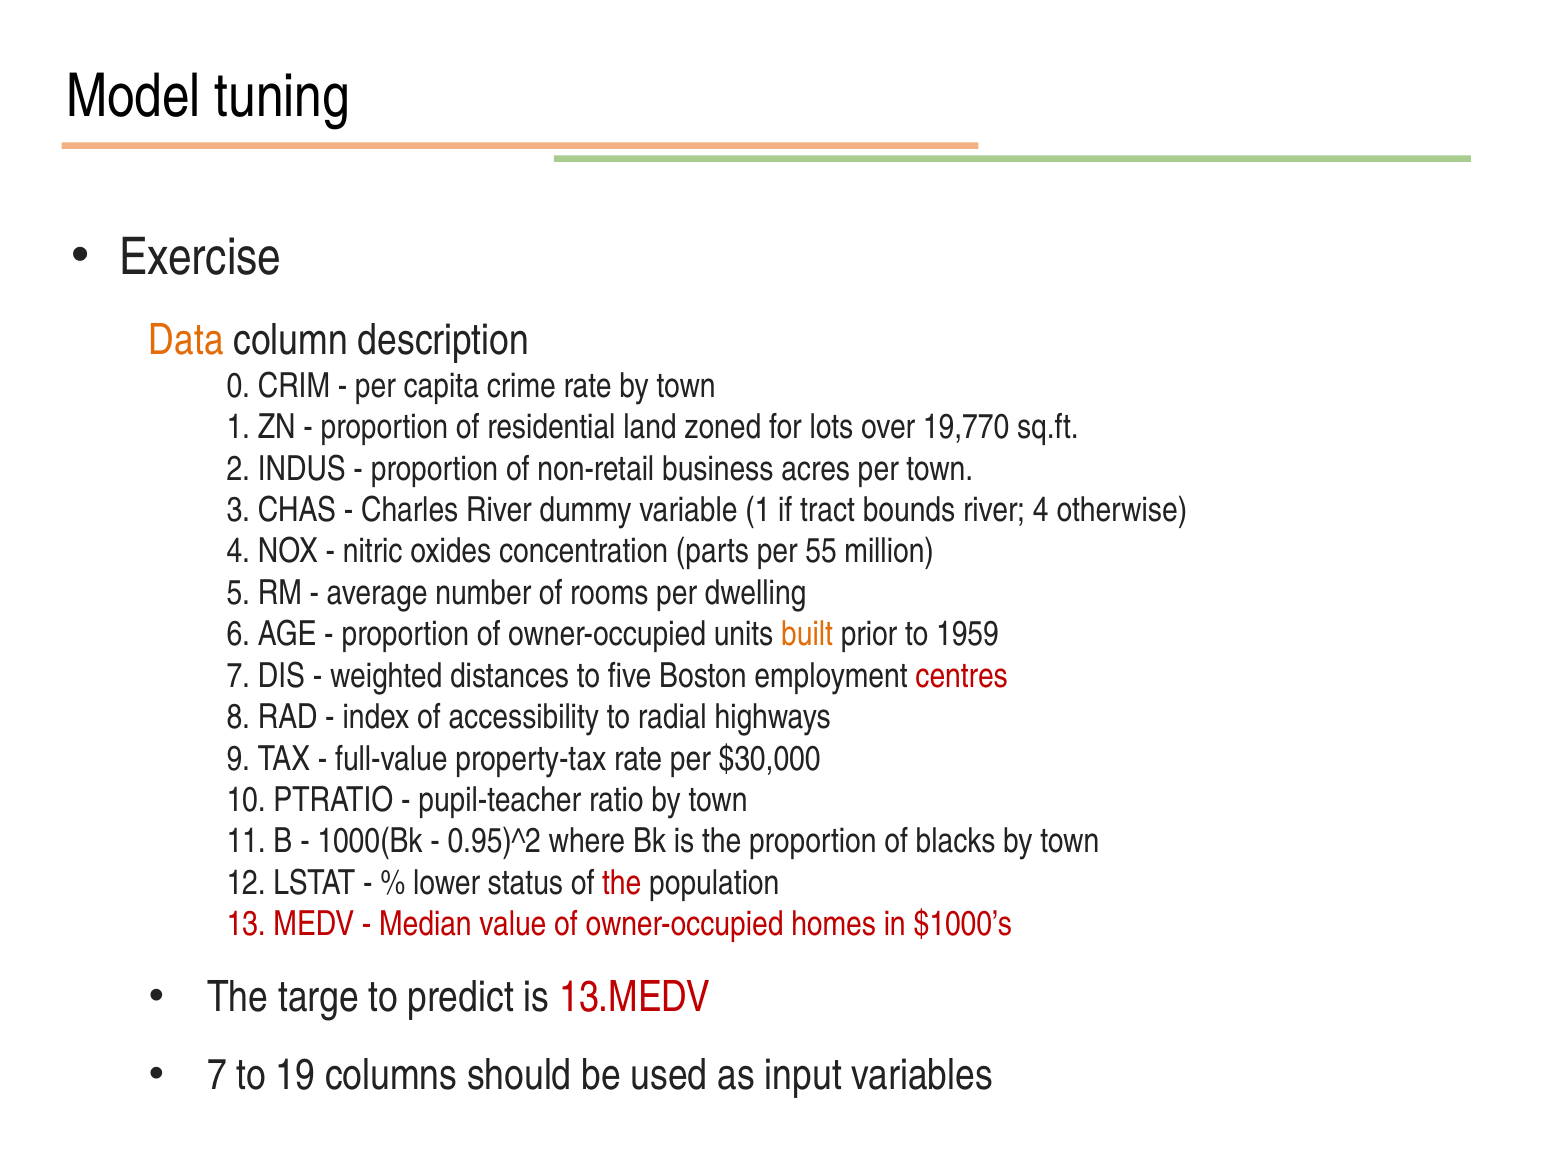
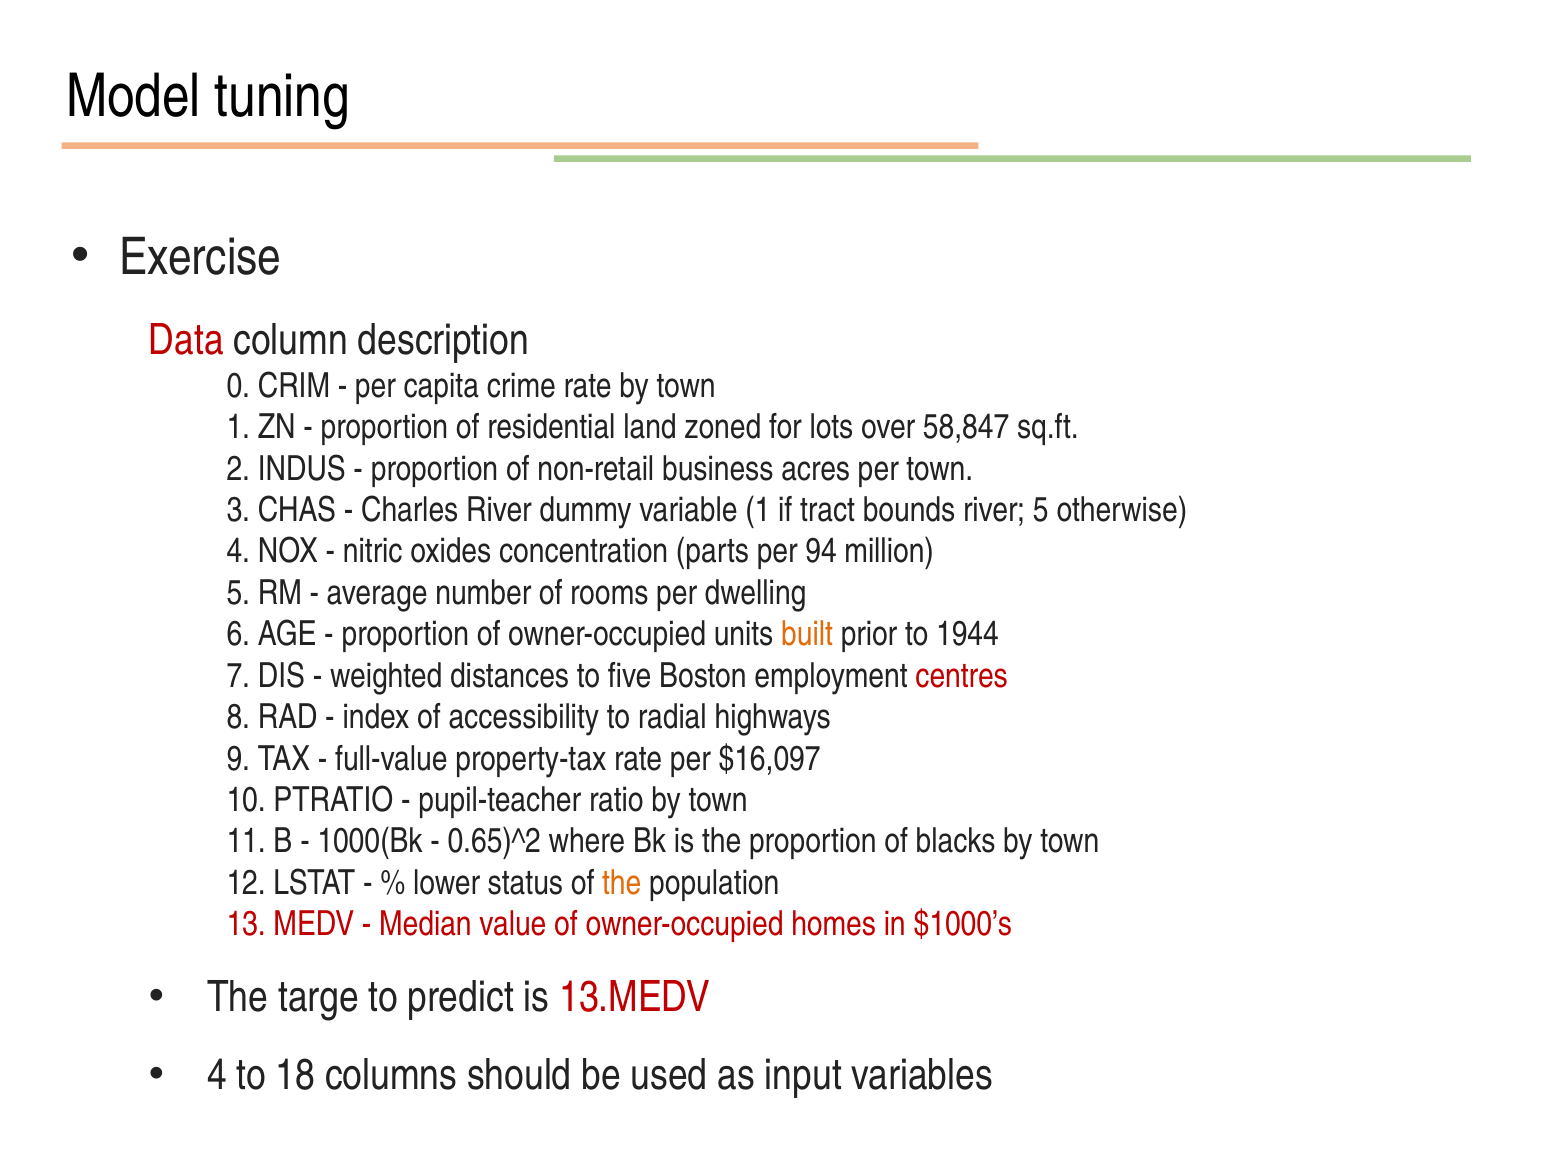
Data colour: orange -> red (186, 340)
19,770: 19,770 -> 58,847 (966, 427)
river 4: 4 -> 5 (1041, 510)
55: 55 -> 94 (821, 552)
1959: 1959 -> 1944 (968, 635)
$30,000: $30,000 -> $16,097 (770, 759)
0.95)^2: 0.95)^2 -> 0.65)^2 (494, 842)
the colour: red -> orange (622, 883)
7: 7 -> 4 (217, 1076)
19: 19 -> 18 (295, 1076)
